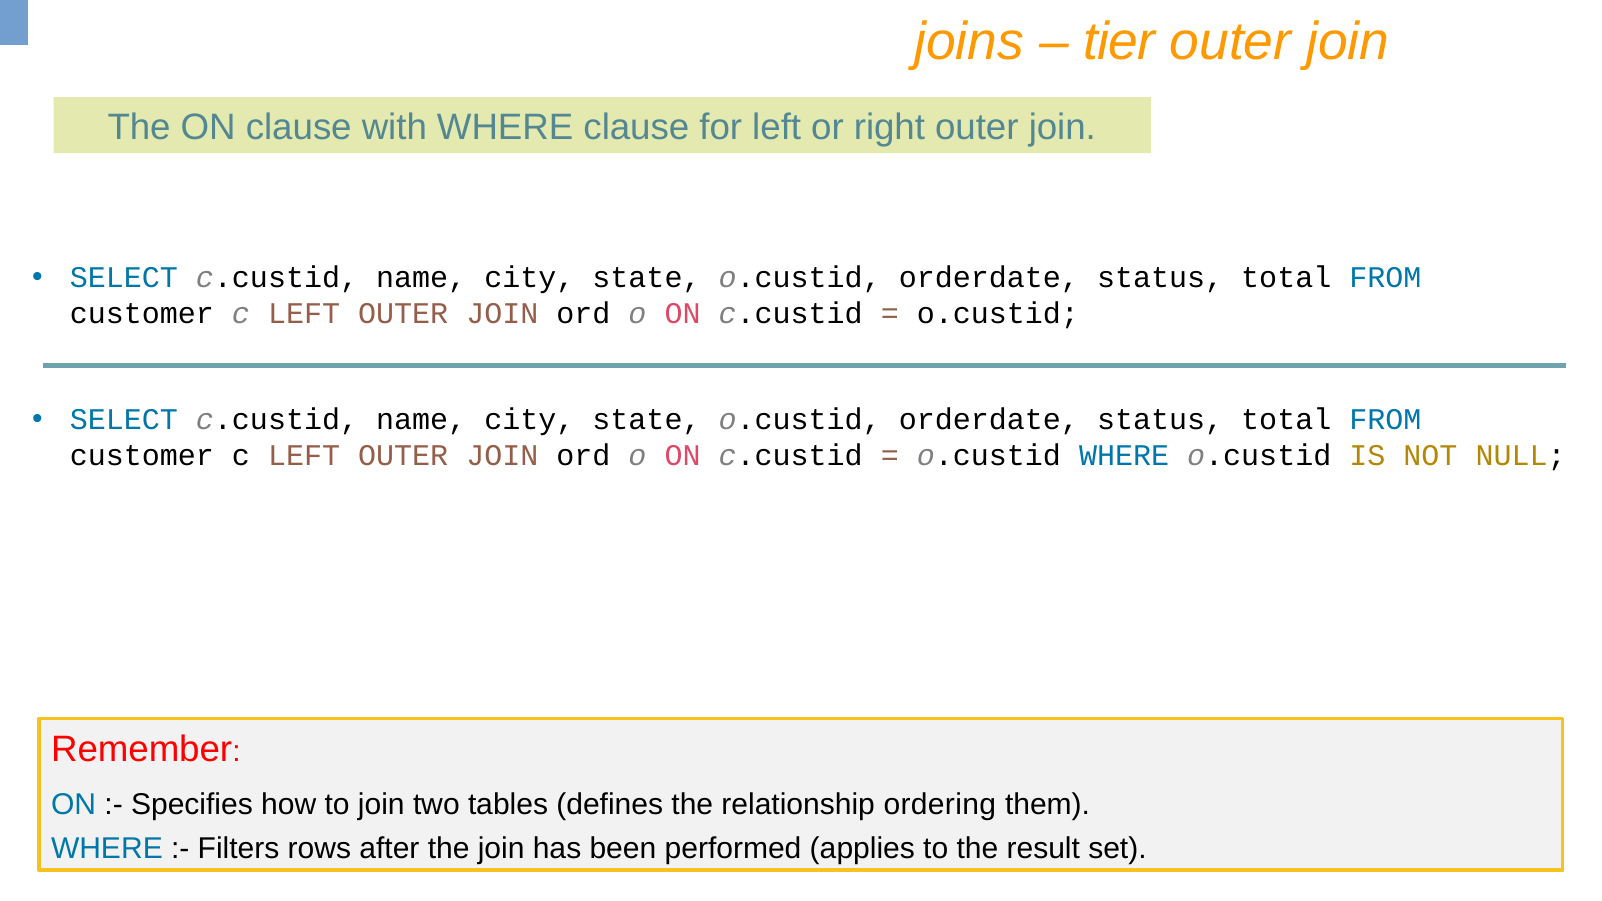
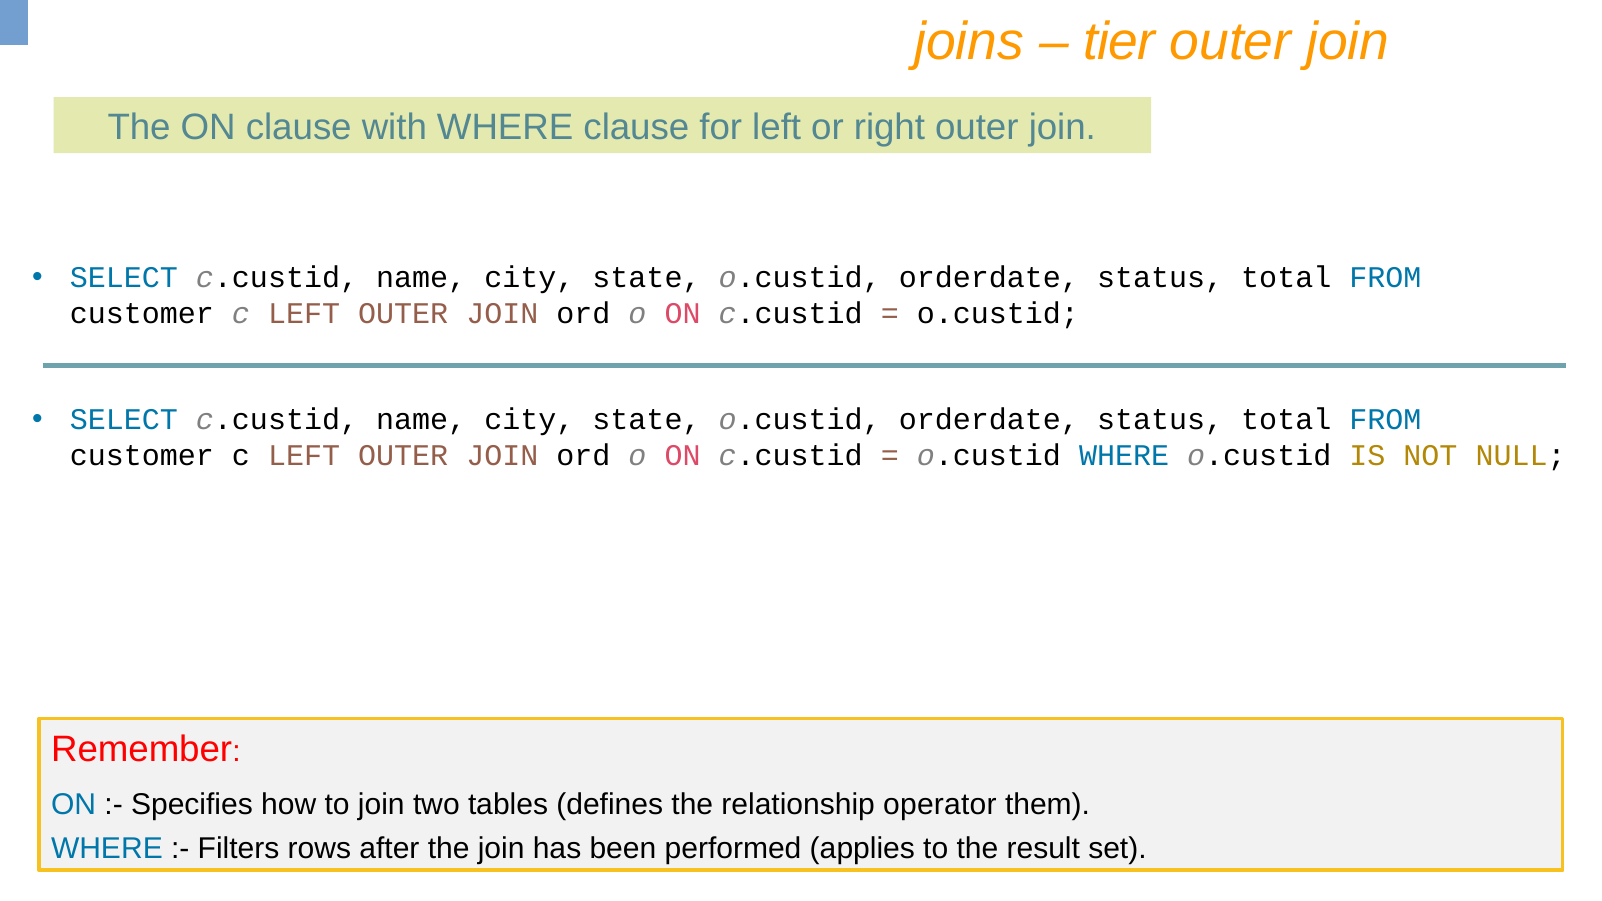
ordering: ordering -> operator (940, 805)
